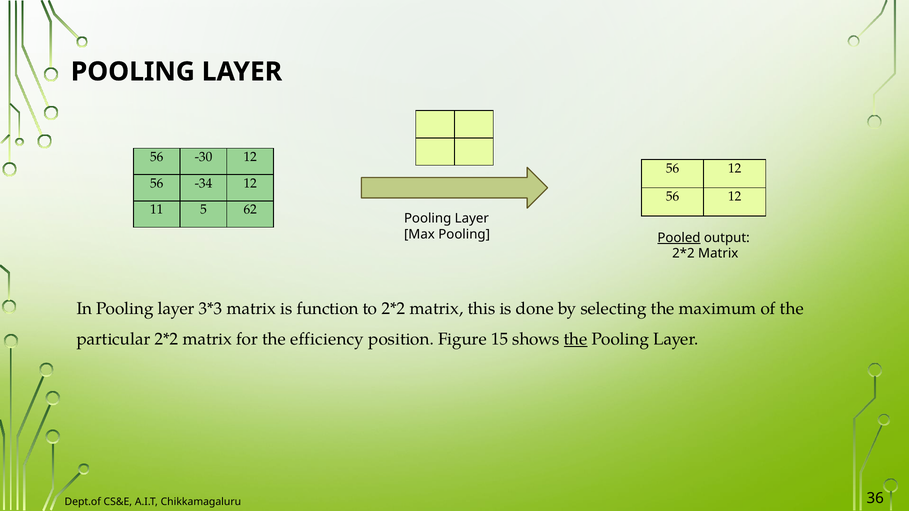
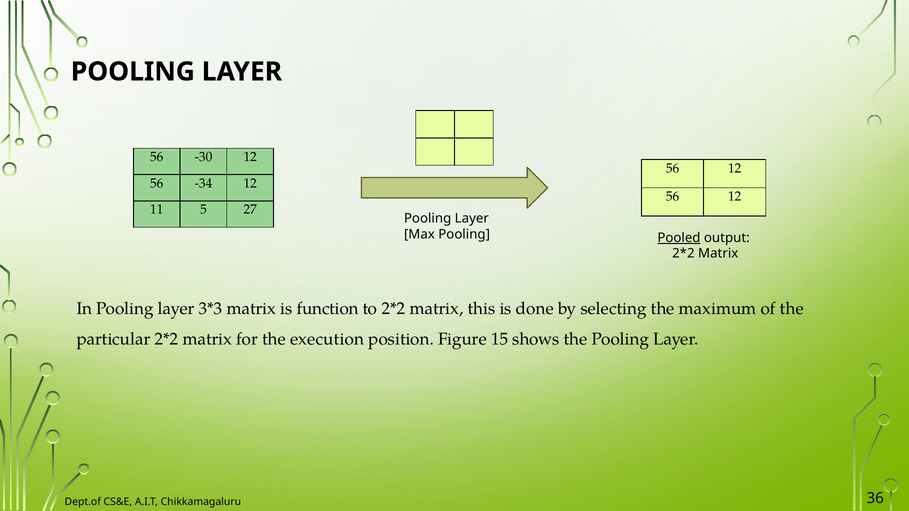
62: 62 -> 27 (250, 210)
efficiency: efficiency -> execution (327, 340)
the underline: present -> none (576, 340)
